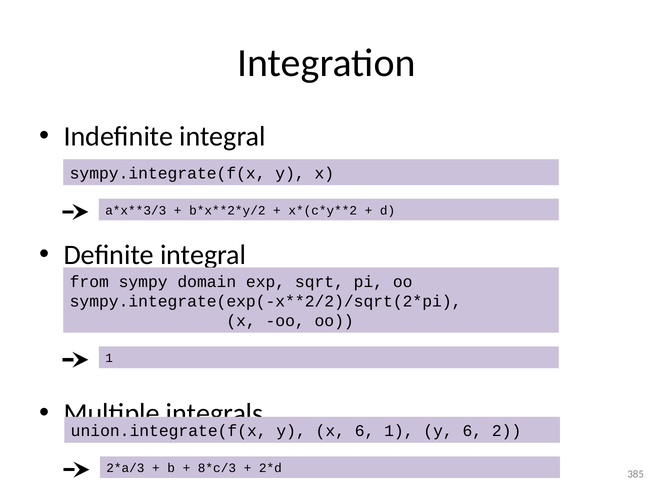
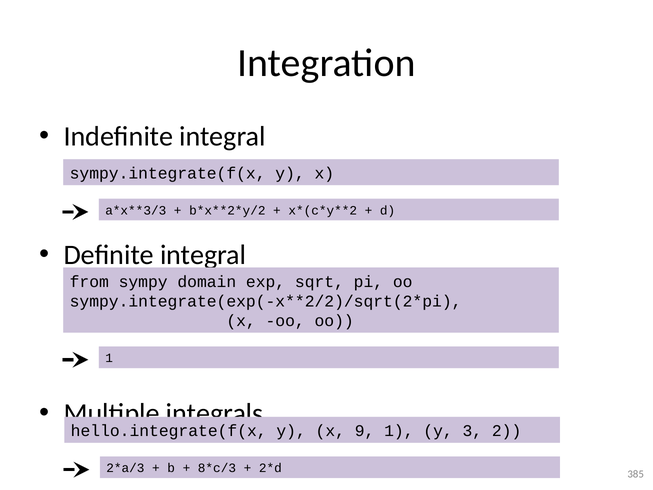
union.integrate(f(x: union.integrate(f(x -> hello.integrate(f(x (169, 431)
x 6: 6 -> 9 (365, 431)
y 6: 6 -> 3 (472, 431)
